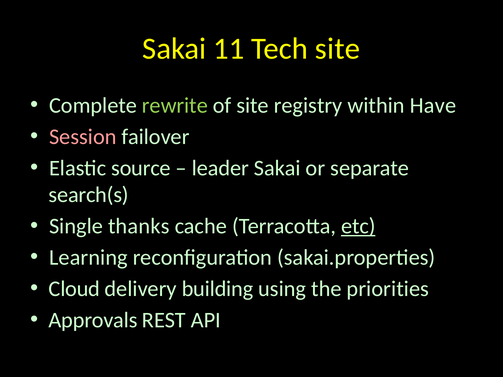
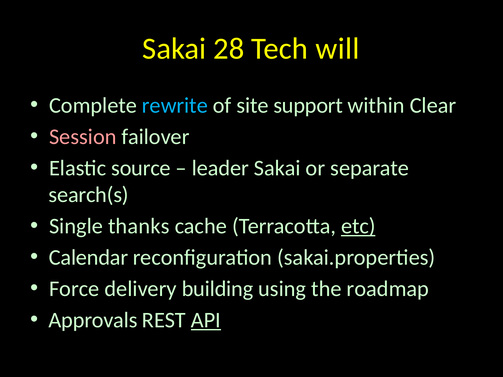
11: 11 -> 28 (229, 49)
Tech site: site -> will (337, 49)
rewrite colour: light green -> light blue (175, 106)
registry: registry -> support (308, 106)
Have: Have -> Clear (433, 106)
Learning: Learning -> Calendar (89, 258)
Cloud: Cloud -> Force (74, 289)
priorities: priorities -> roadmap (388, 289)
API underline: none -> present (206, 320)
